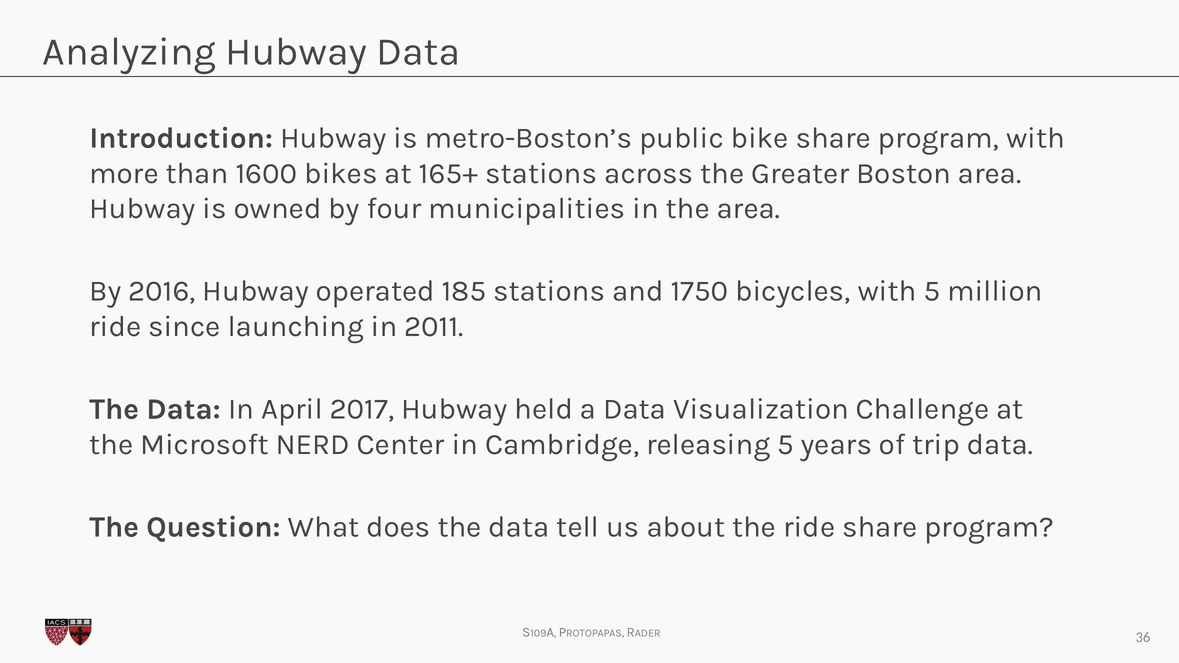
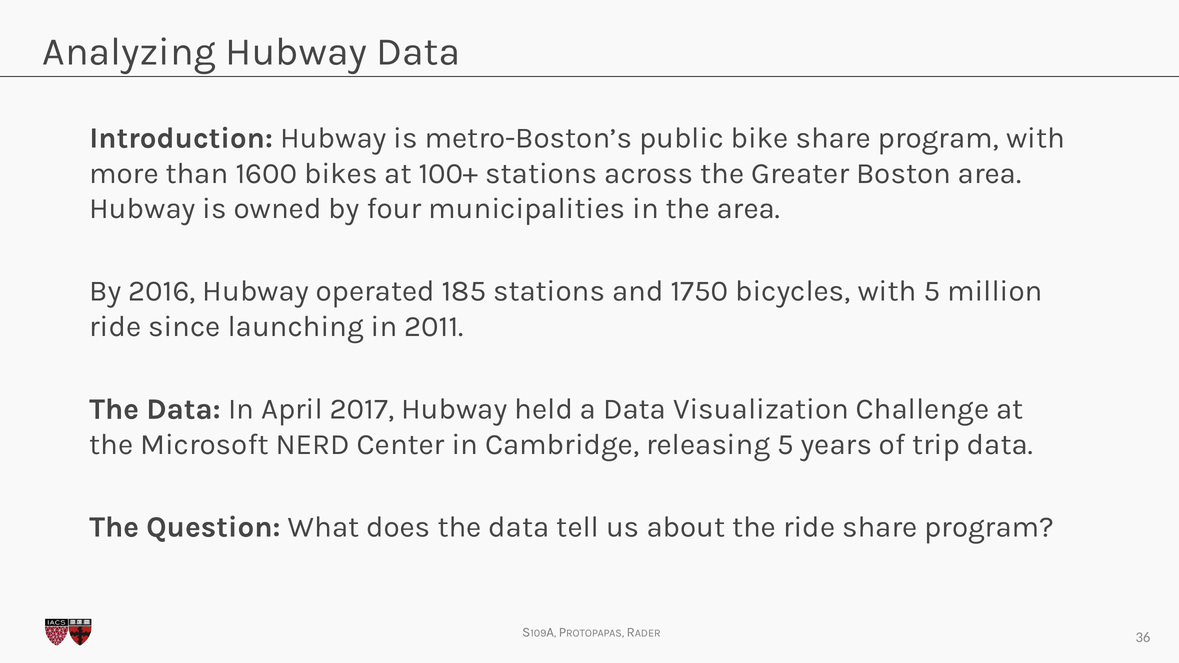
165+: 165+ -> 100+ (449, 173)
